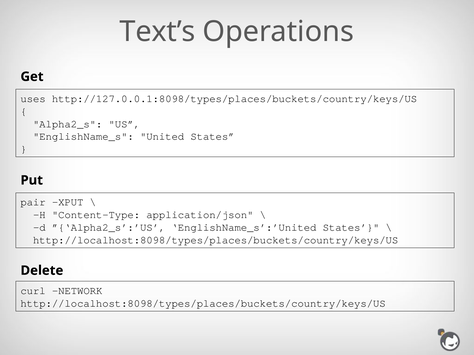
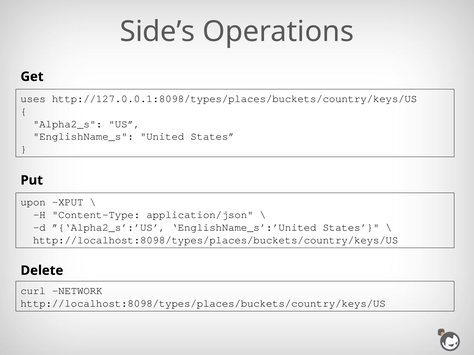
Text’s: Text’s -> Side’s (157, 32)
pair: pair -> upon (33, 202)
